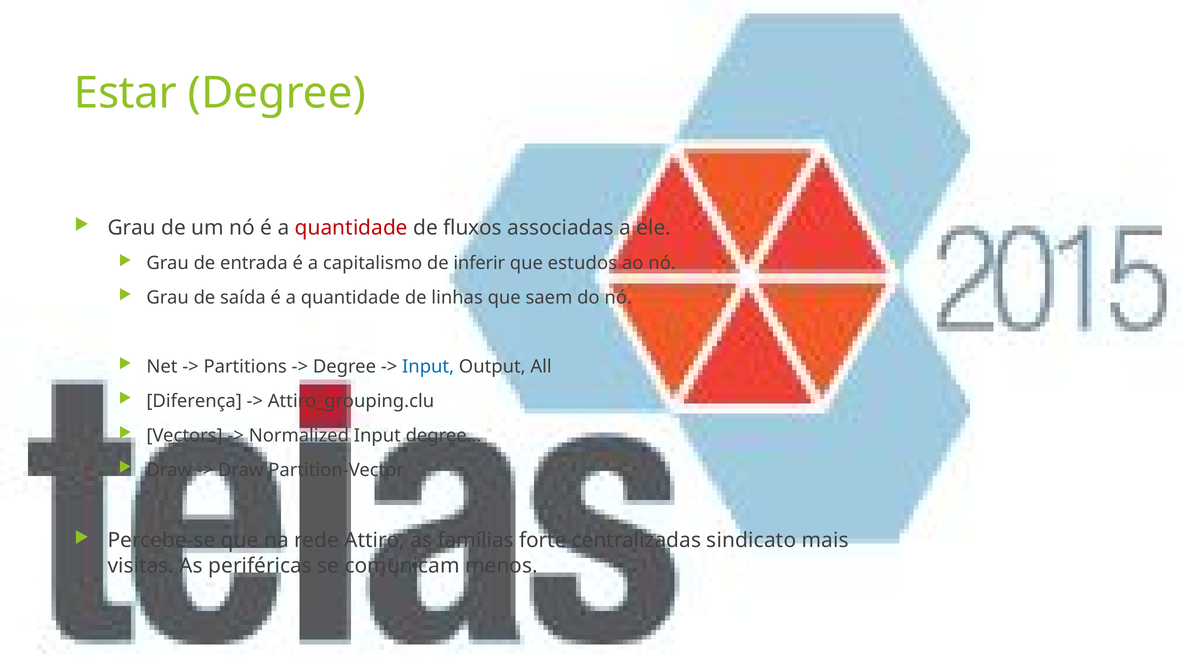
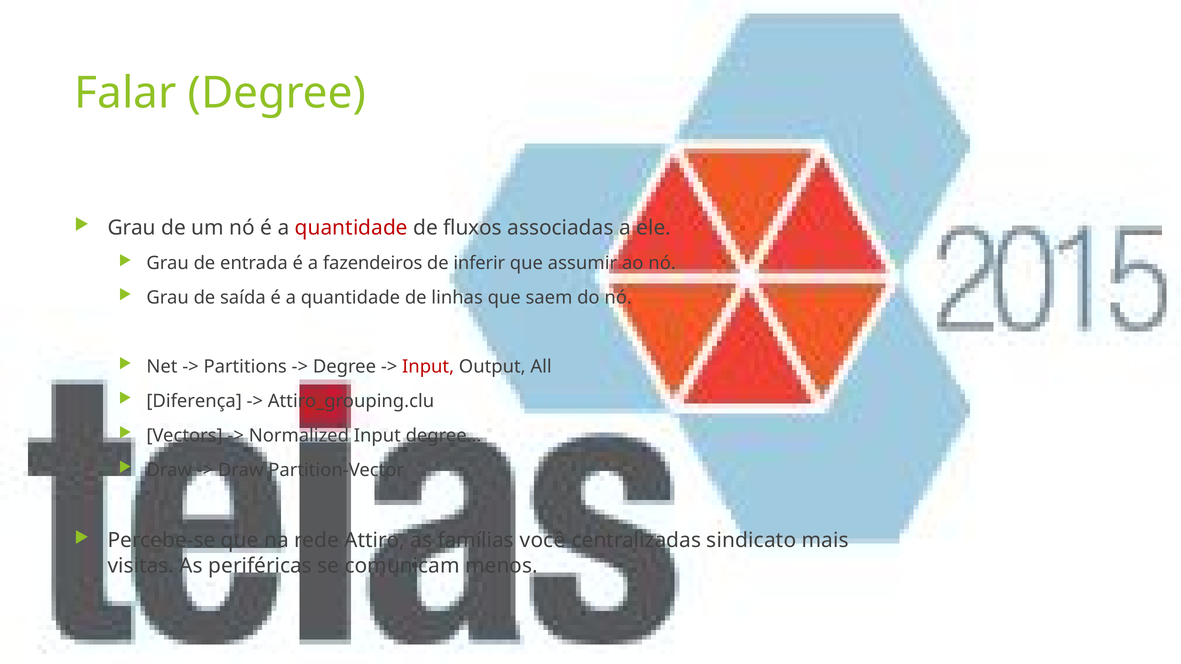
Estar: Estar -> Falar (125, 93)
capitalismo: capitalismo -> fazendeiros (373, 264)
estudos: estudos -> assumir (582, 264)
Input colour: blue -> red (428, 367)
forte: forte -> você (543, 541)
